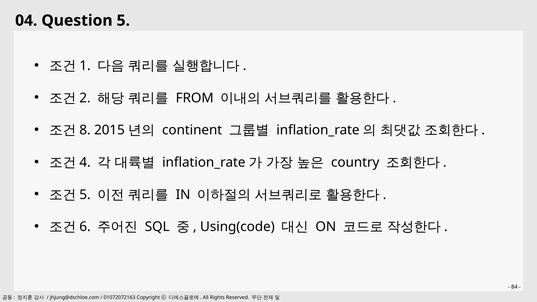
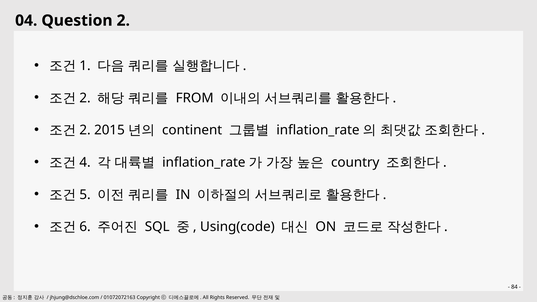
Question 5: 5 -> 2 (123, 21)
8: 8 -> 2 (85, 130)
